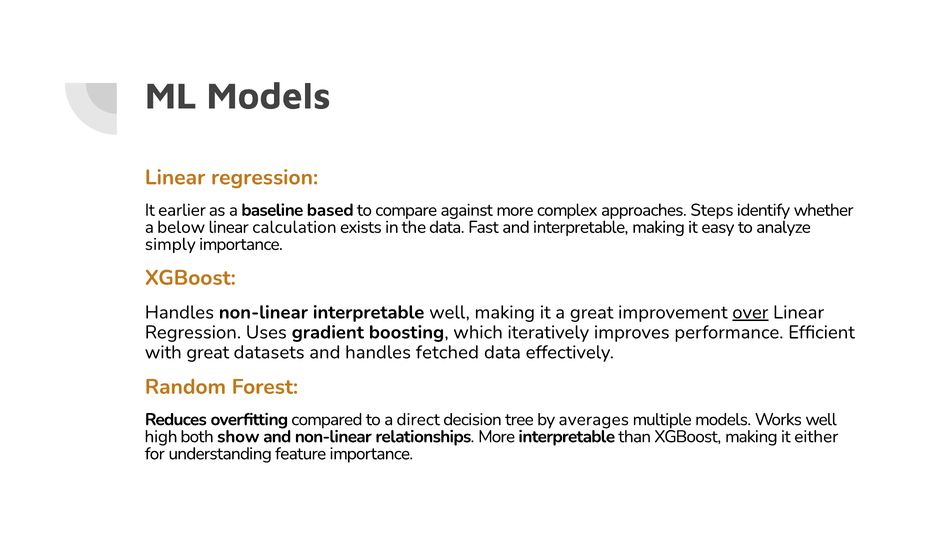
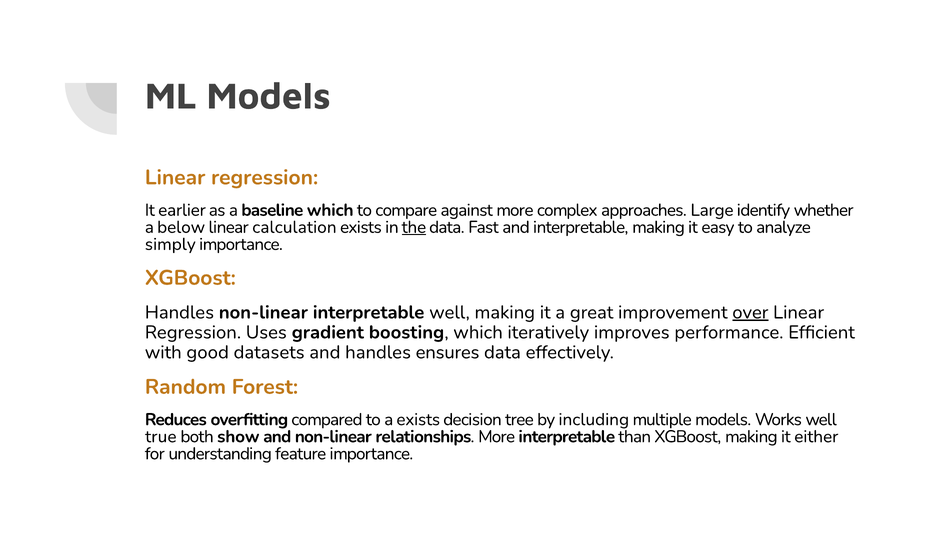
baseline based: based -> which (330, 210)
Steps: Steps -> Large (712, 210)
the underline: none -> present (414, 227)
with great: great -> good (208, 352)
fetched: fetched -> ensures (448, 352)
a direct: direct -> exists (418, 419)
averages: averages -> including (594, 419)
high: high -> true (161, 436)
